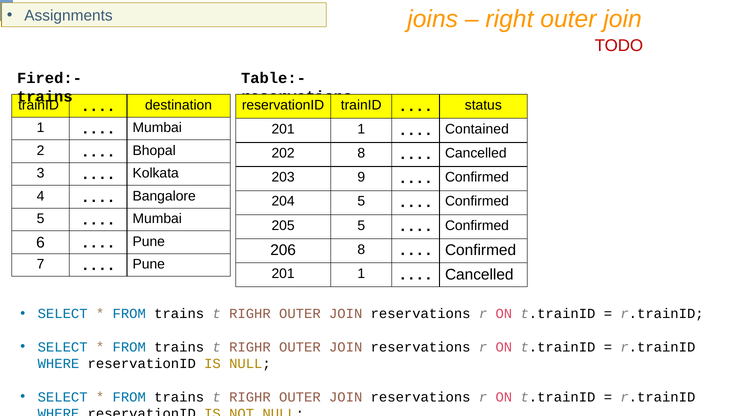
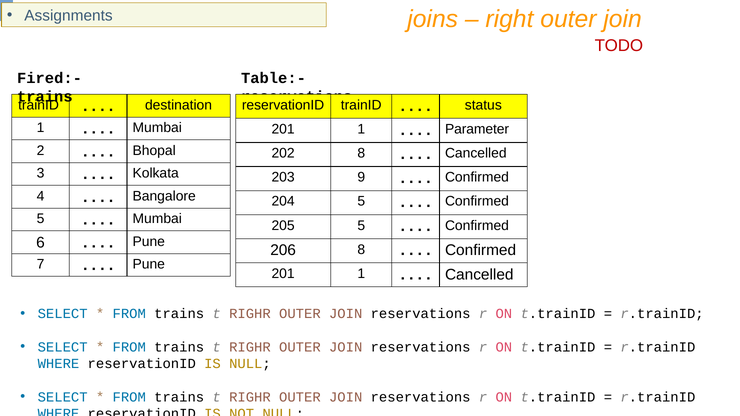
Contained: Contained -> Parameter (477, 129)
